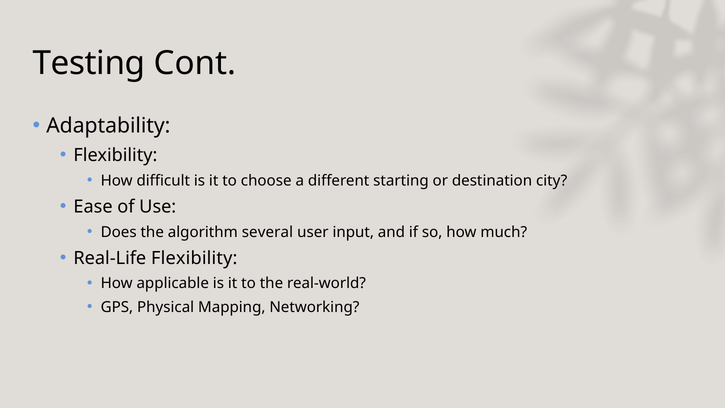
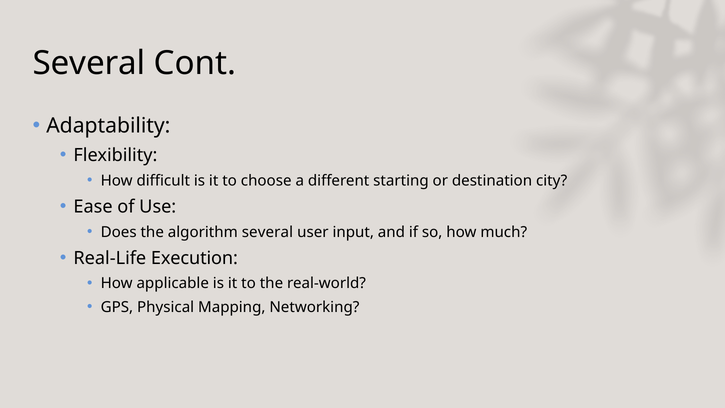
Testing: Testing -> Several (89, 63)
Real-Life Flexibility: Flexibility -> Execution (194, 258)
